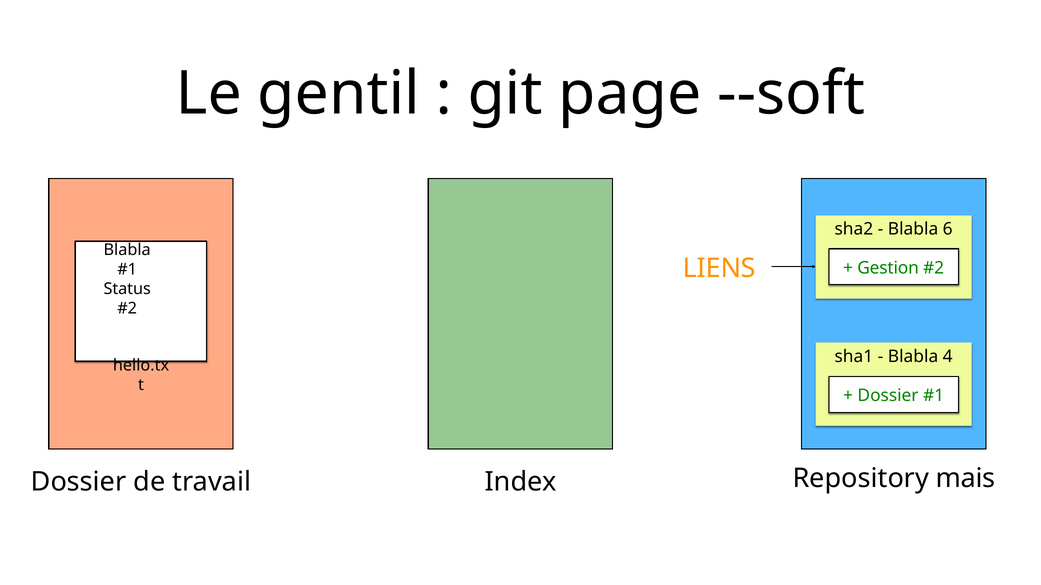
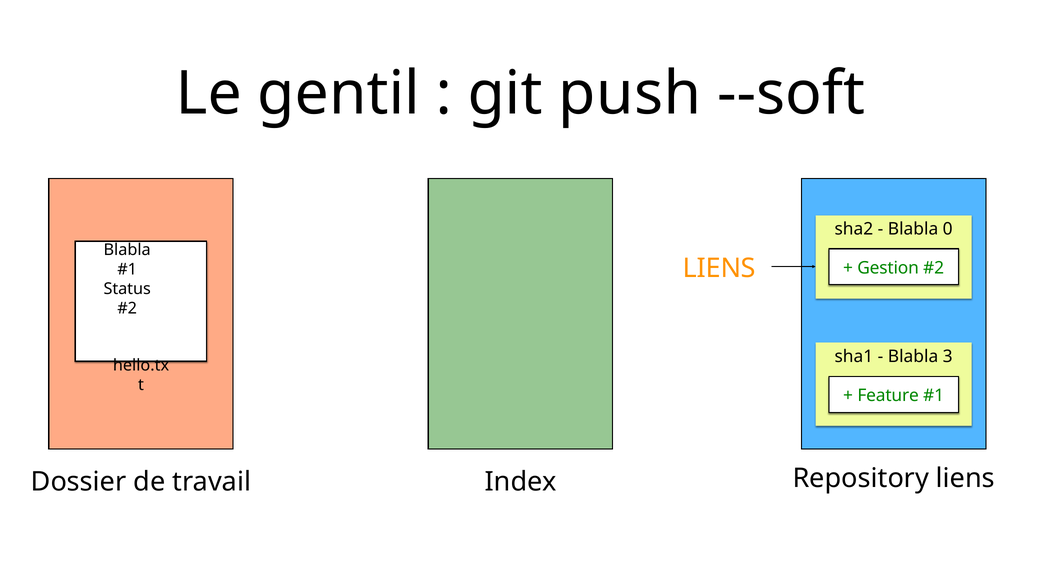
page: page -> push (630, 94)
6: 6 -> 0 (948, 229)
4: 4 -> 3 (948, 357)
Dossier: Dossier -> Feature (888, 396)
Repository mais: mais -> liens (965, 479)
